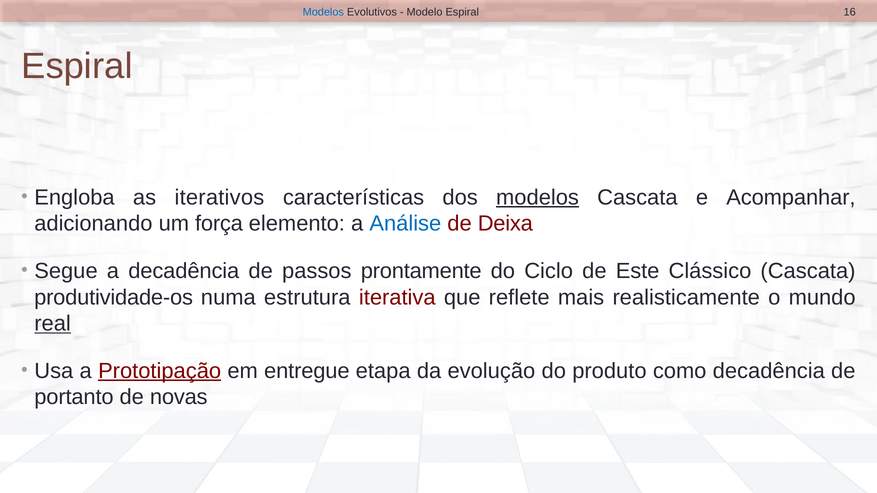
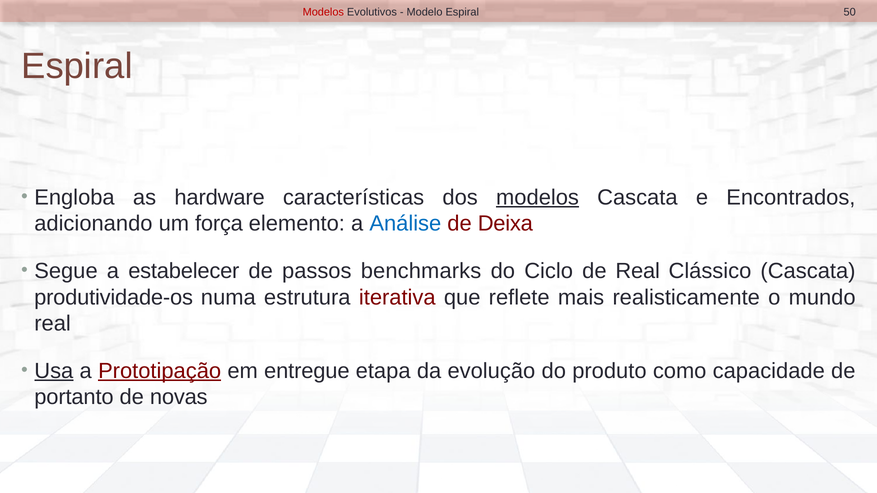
Modelos colour: blue -> red (323, 12)
16: 16 -> 50 (850, 12)
iterativos: iterativos -> hardware (220, 198)
Acompanhar: Acompanhar -> Encontrados (791, 198)
a decadência: decadência -> estabelecer (184, 271)
prontamente: prontamente -> benchmarks (421, 271)
de Este: Este -> Real (638, 271)
real underline: present -> none (53, 324)
Usa underline: none -> present (54, 371)
como decadência: decadência -> capacidade (769, 371)
